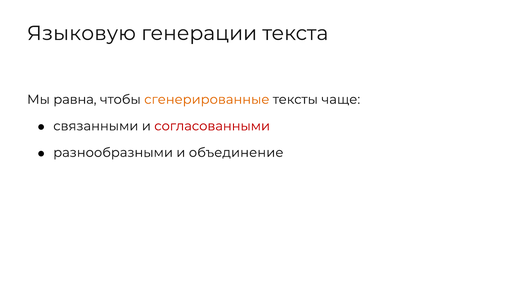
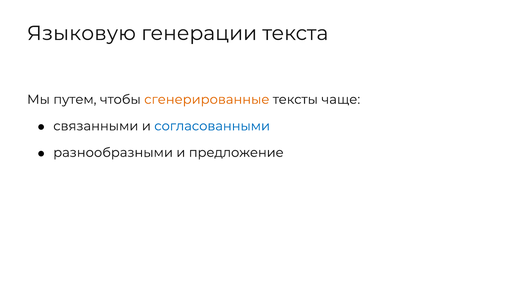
равна: равна -> путем (75, 99)
согласованными colour: red -> blue (212, 126)
объединение: объединение -> предложение (236, 152)
